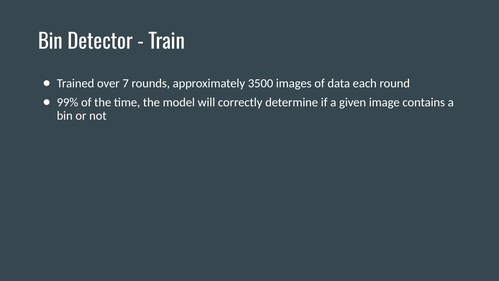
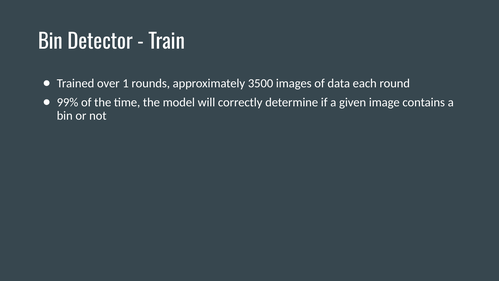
7: 7 -> 1 (126, 83)
